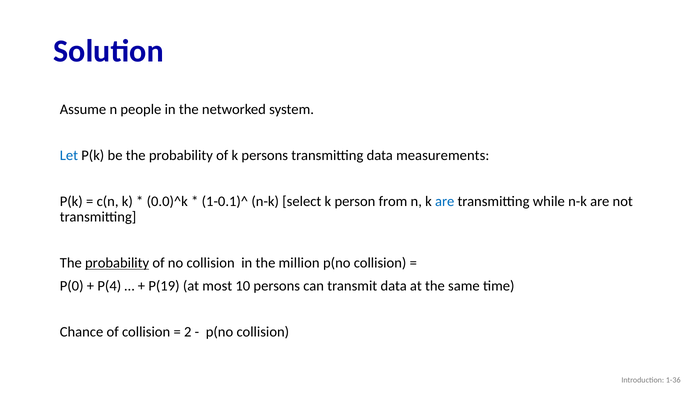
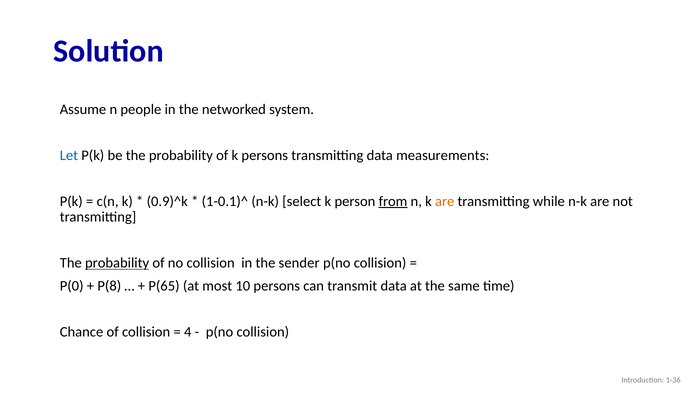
0.0)^k: 0.0)^k -> 0.9)^k (167, 201)
from underline: none -> present (393, 201)
are colour: blue -> orange (445, 201)
million: million -> sender (299, 263)
P(4: P(4 -> P(8 (109, 286)
P(19: P(19 -> P(65 (164, 286)
2: 2 -> 4 (188, 332)
